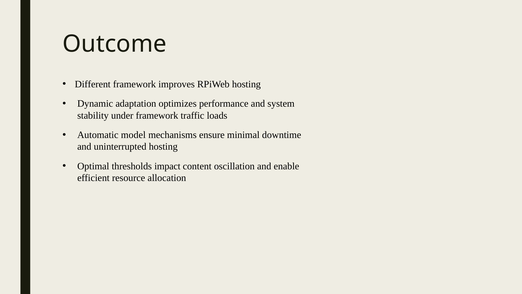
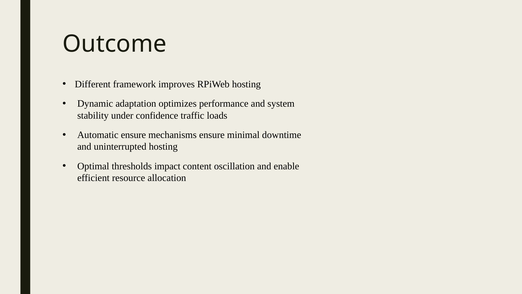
under framework: framework -> confidence (157, 115)
Automatic model: model -> ensure (133, 135)
